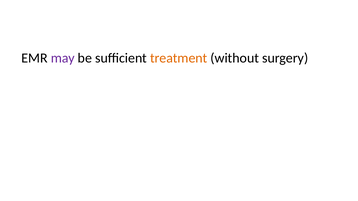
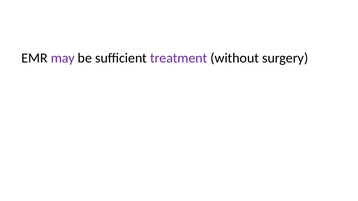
treatment colour: orange -> purple (179, 58)
